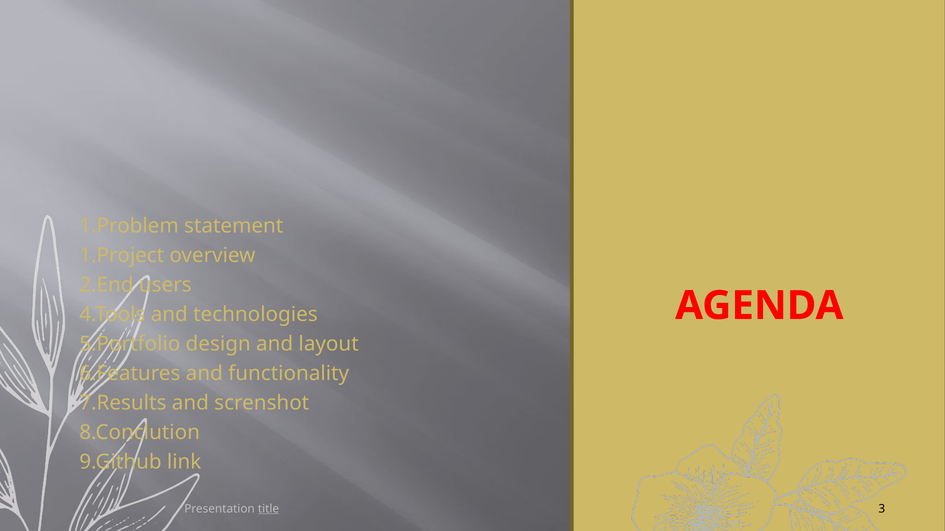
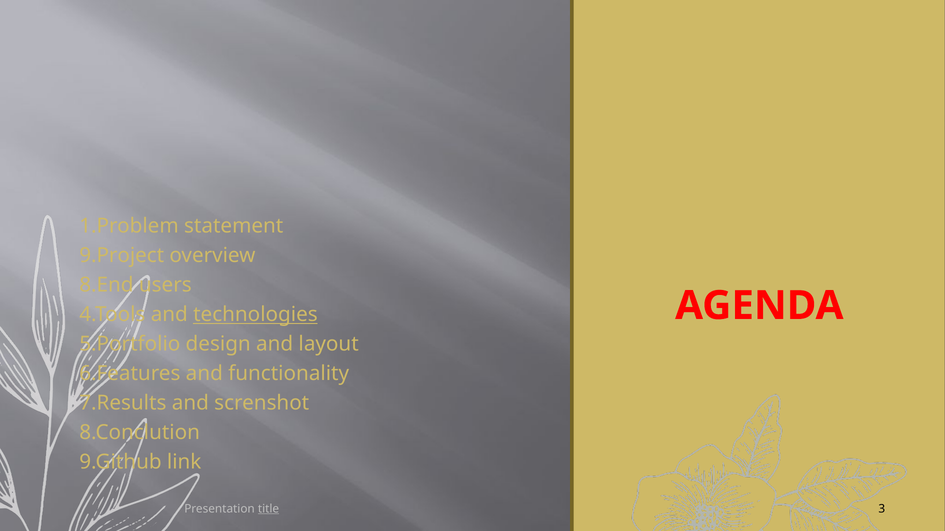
1.Project: 1.Project -> 9.Project (122, 256)
2.End: 2.End -> 8.End (106, 285)
technologies underline: none -> present (255, 315)
